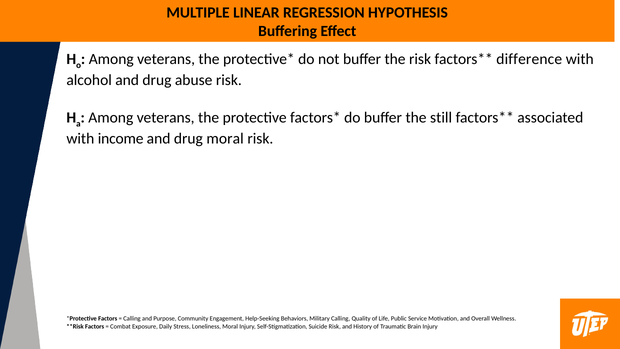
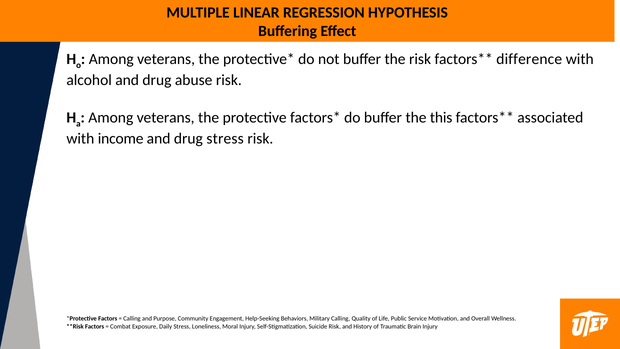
still: still -> this (441, 118)
drug moral: moral -> stress (225, 139)
